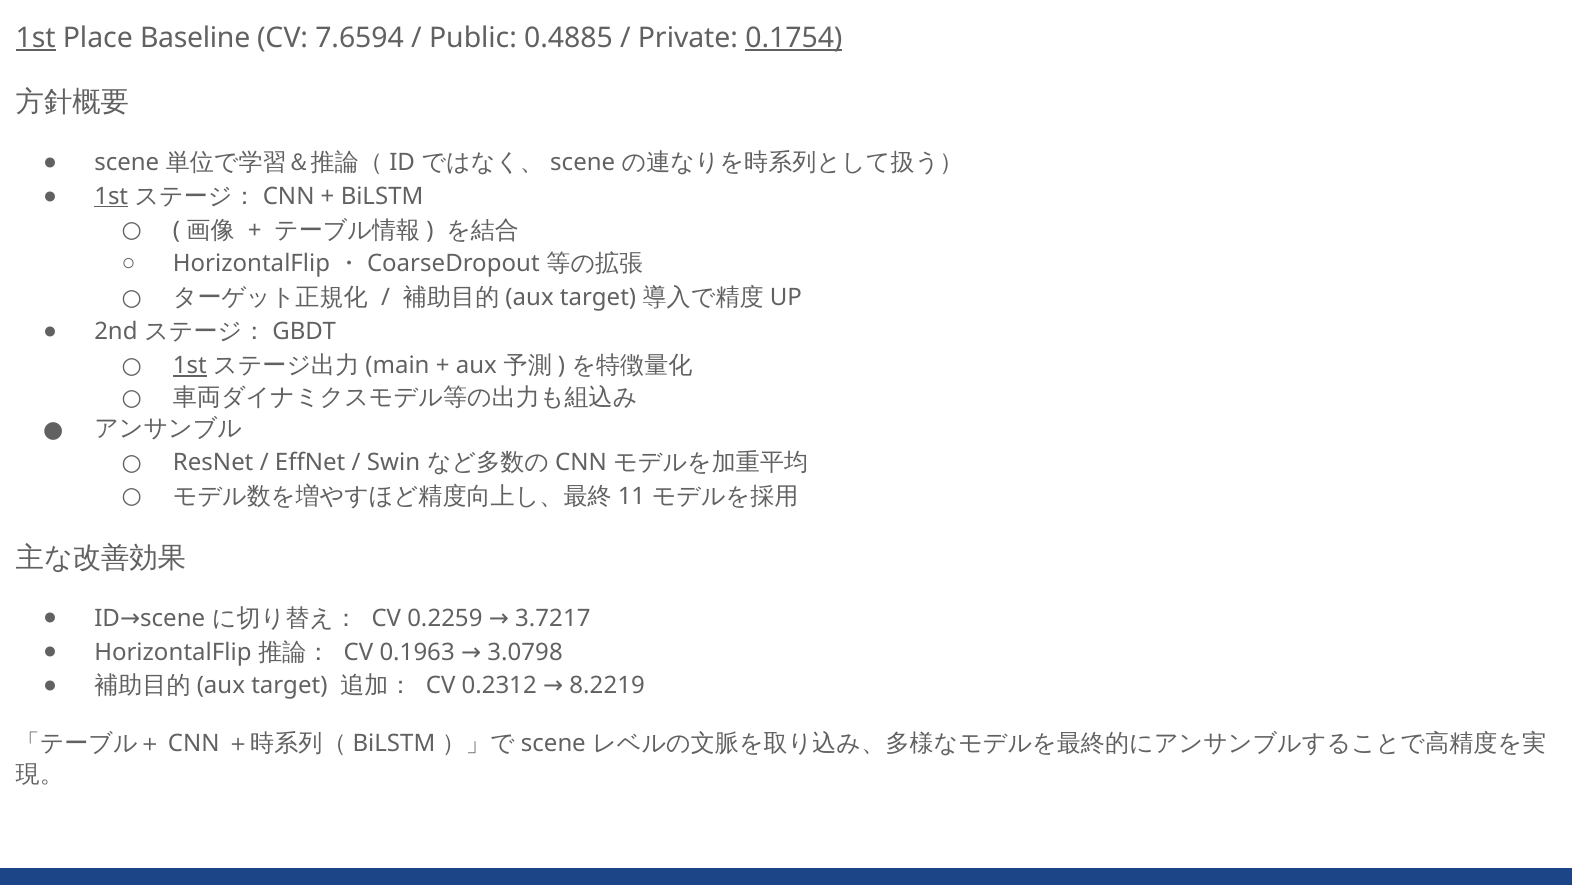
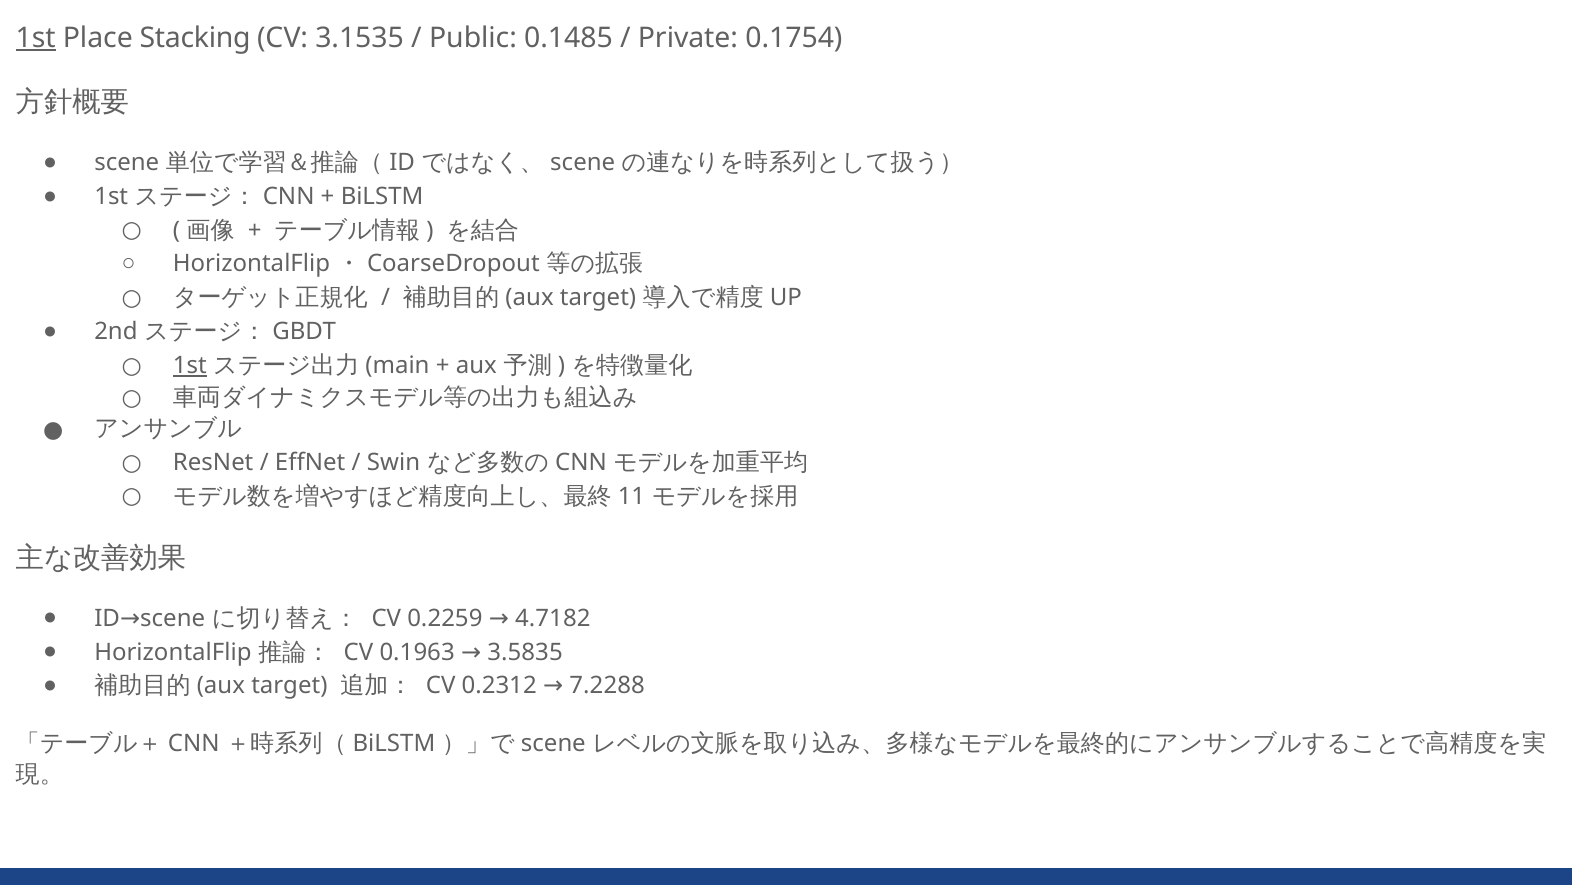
Baseline: Baseline -> Stacking (195, 38)
7.6594: 7.6594 -> 3.1535 (360, 38)
0.4885: 0.4885 -> 0.1485 (569, 38)
0.1754 underline: present -> none (794, 38)
1st underline: present -> none (111, 196)
3.7217: 3.7217 -> 4.7182 (553, 618)
3.0798: 3.0798 -> 3.5835 (525, 652)
8.2219: 8.2219 -> 7.2288 (607, 685)
